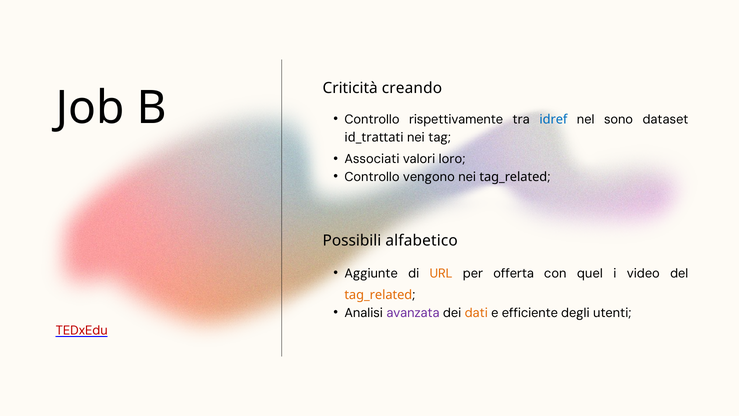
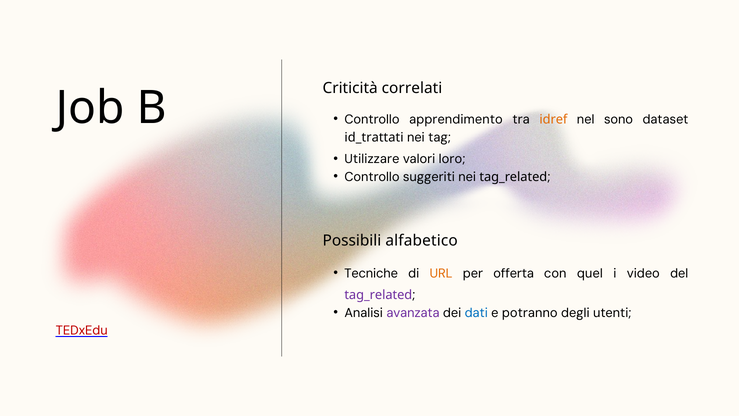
creando: creando -> correlati (412, 88)
rispettivamente: rispettivamente -> apprendimento (456, 119)
idref colour: blue -> orange (553, 119)
Associati: Associati -> Utilizzare (372, 159)
vengono: vengono -> suggeriti (429, 177)
Aggiunte: Aggiunte -> Tecniche (371, 273)
tag_related colour: orange -> purple (378, 295)
dati colour: orange -> blue (476, 313)
efficiente: efficiente -> potranno (530, 313)
